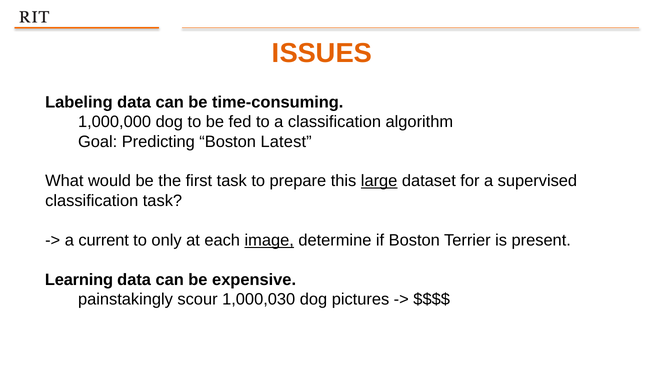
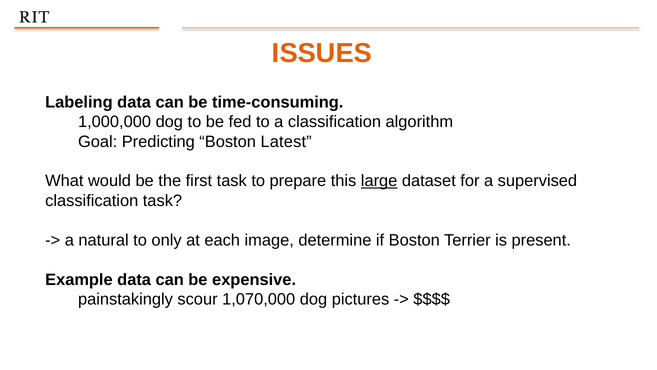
current: current -> natural (104, 240)
image underline: present -> none (269, 240)
Learning: Learning -> Example (79, 279)
1,000,030: 1,000,030 -> 1,070,000 (259, 299)
